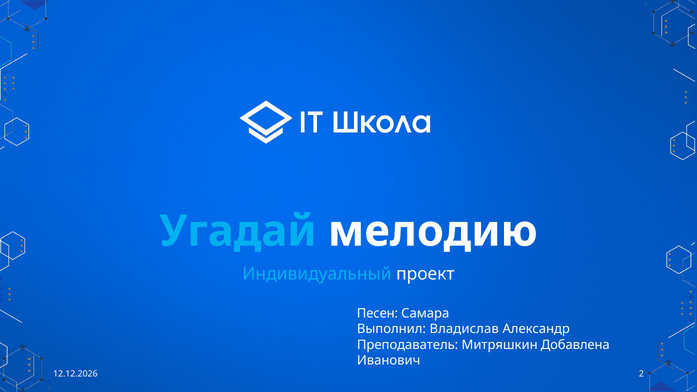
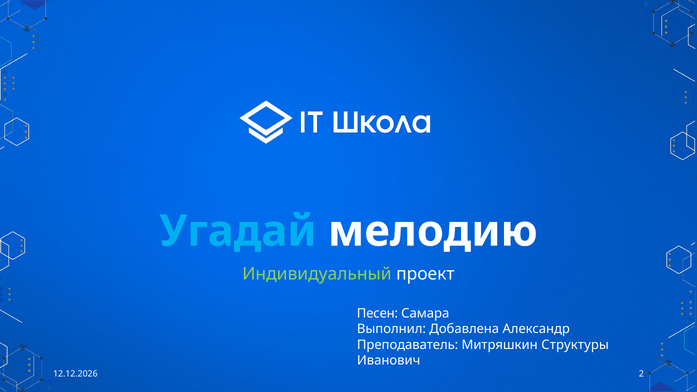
Индивидуальный colour: light blue -> light green (317, 274)
Владислав: Владислав -> Добавлена (464, 329)
Добавлена: Добавлена -> Структуры (575, 345)
